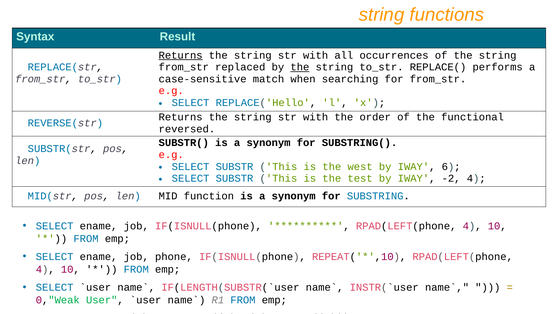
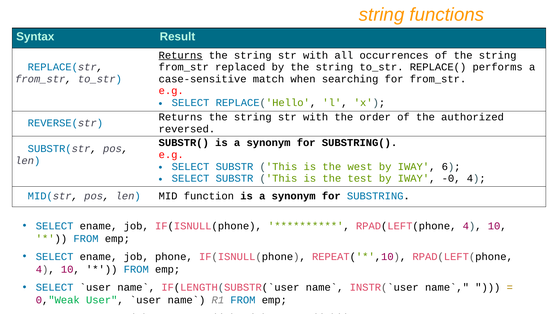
the underline: present -> none (300, 67)
functional: functional -> authorized (473, 117)
-2: -2 -> -0 (451, 178)
